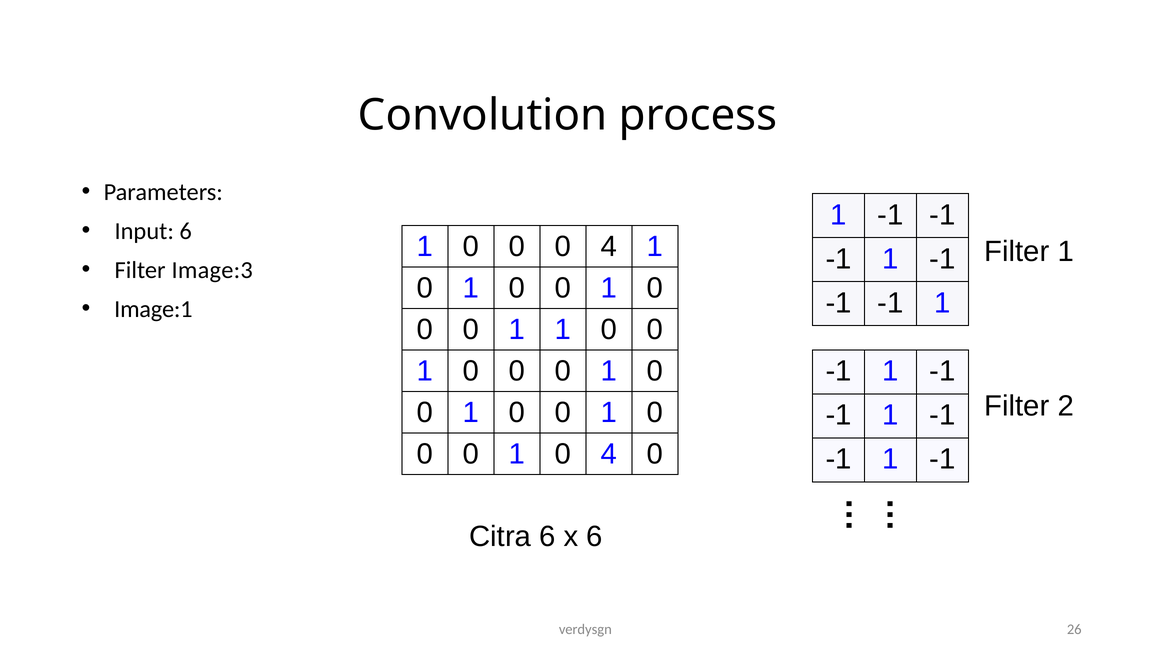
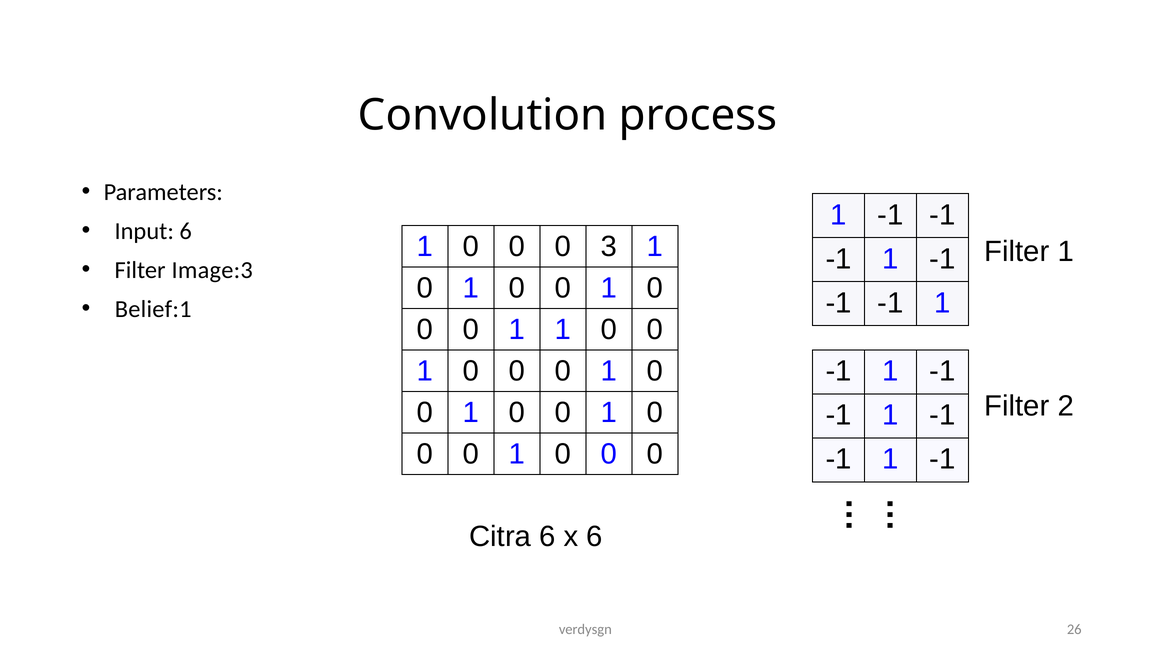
0 0 4: 4 -> 3 (609, 247)
Image:1: Image:1 -> Belief:1 (153, 309)
4: 4 -> 0 (609, 454)
